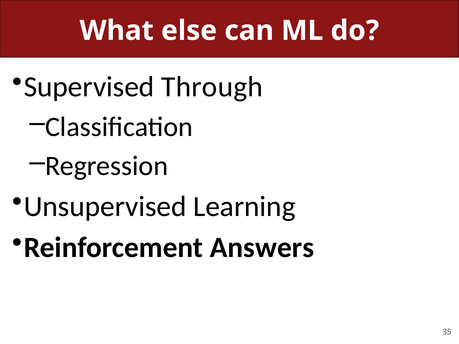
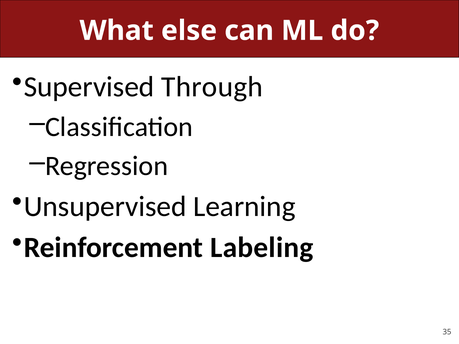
Answers: Answers -> Labeling (262, 248)
